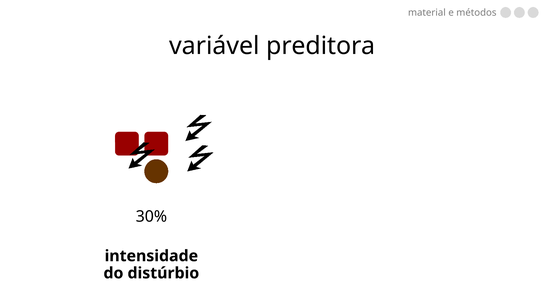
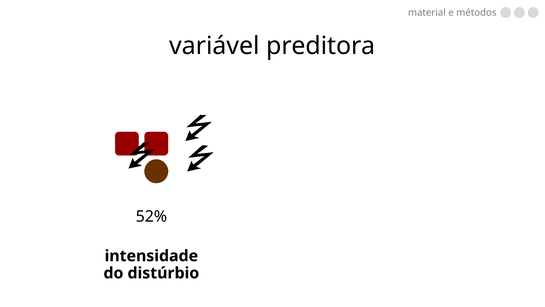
30%: 30% -> 52% (151, 216)
